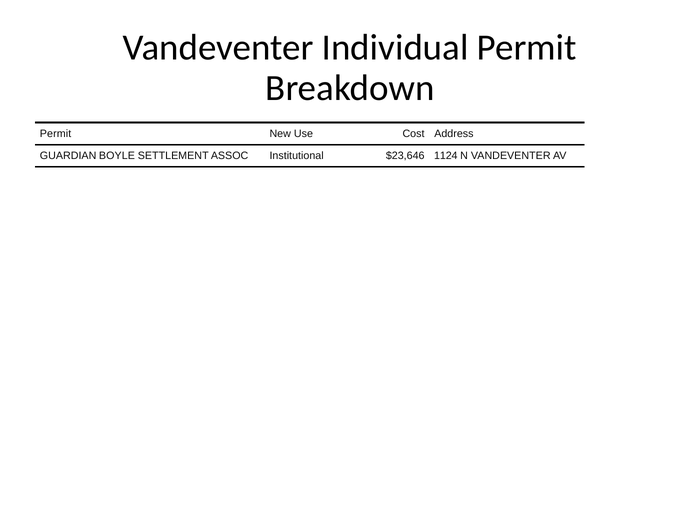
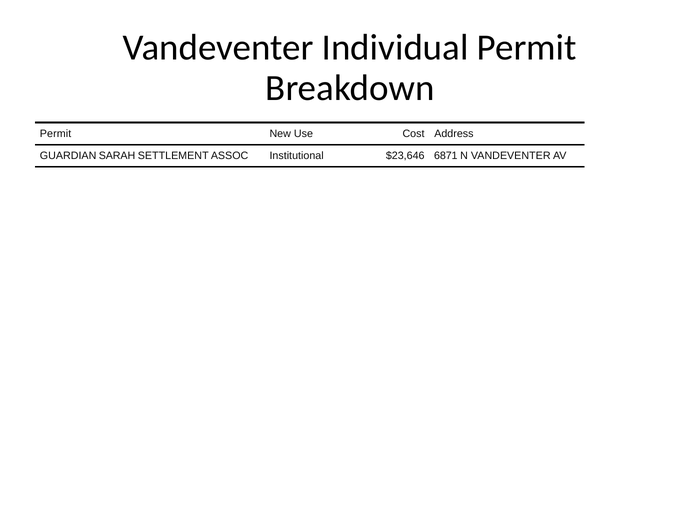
BOYLE: BOYLE -> SARAH (117, 156)
1124: 1124 -> 6871 (446, 156)
